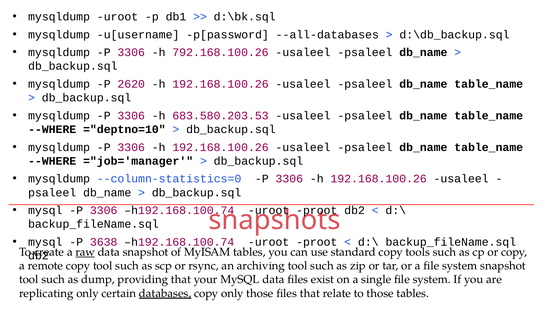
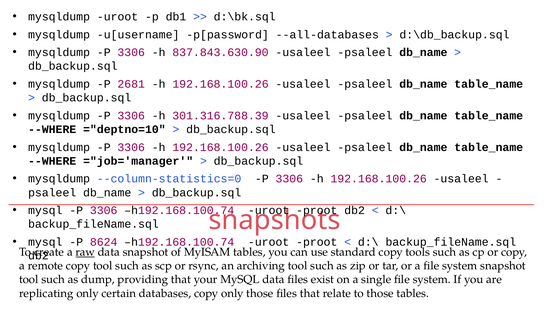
792.168.100.26: 792.168.100.26 -> 837.843.630.90 (220, 52)
2620: 2620 -> 2681 (131, 84)
683.580.203.53: 683.580.203.53 -> 301.316.788.39 (220, 116)
3638: 3638 -> 8624 (104, 242)
databases underline: present -> none (165, 293)
